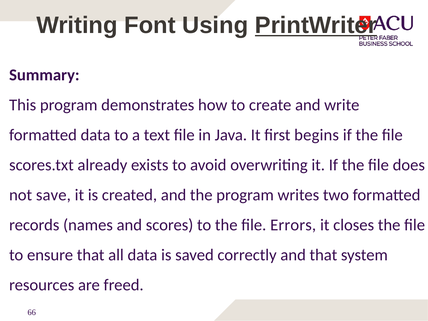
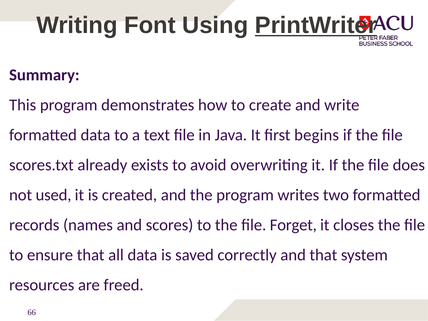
save: save -> used (54, 195)
Errors: Errors -> Forget (293, 225)
